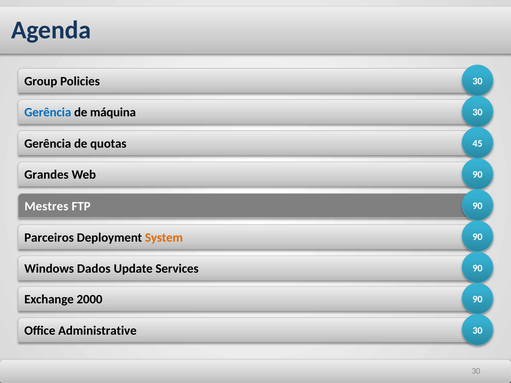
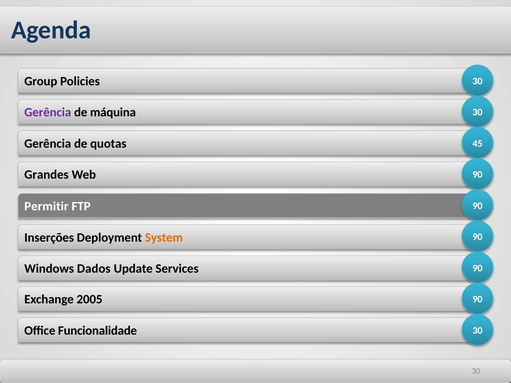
Gerência colour: blue -> purple (48, 113)
Mestres: Mestres -> Permitir (46, 207)
Parceiros: Parceiros -> Inserções (49, 238)
2000: 2000 -> 2005 (90, 300)
Administrative: Administrative -> Funcionalidade (97, 331)
